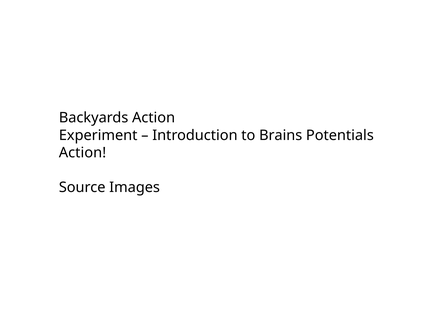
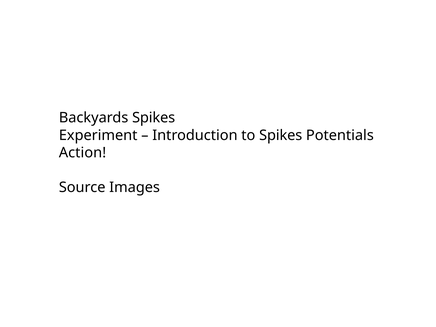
Backyards Action: Action -> Spikes (154, 118)
to Brains: Brains -> Spikes (281, 135)
